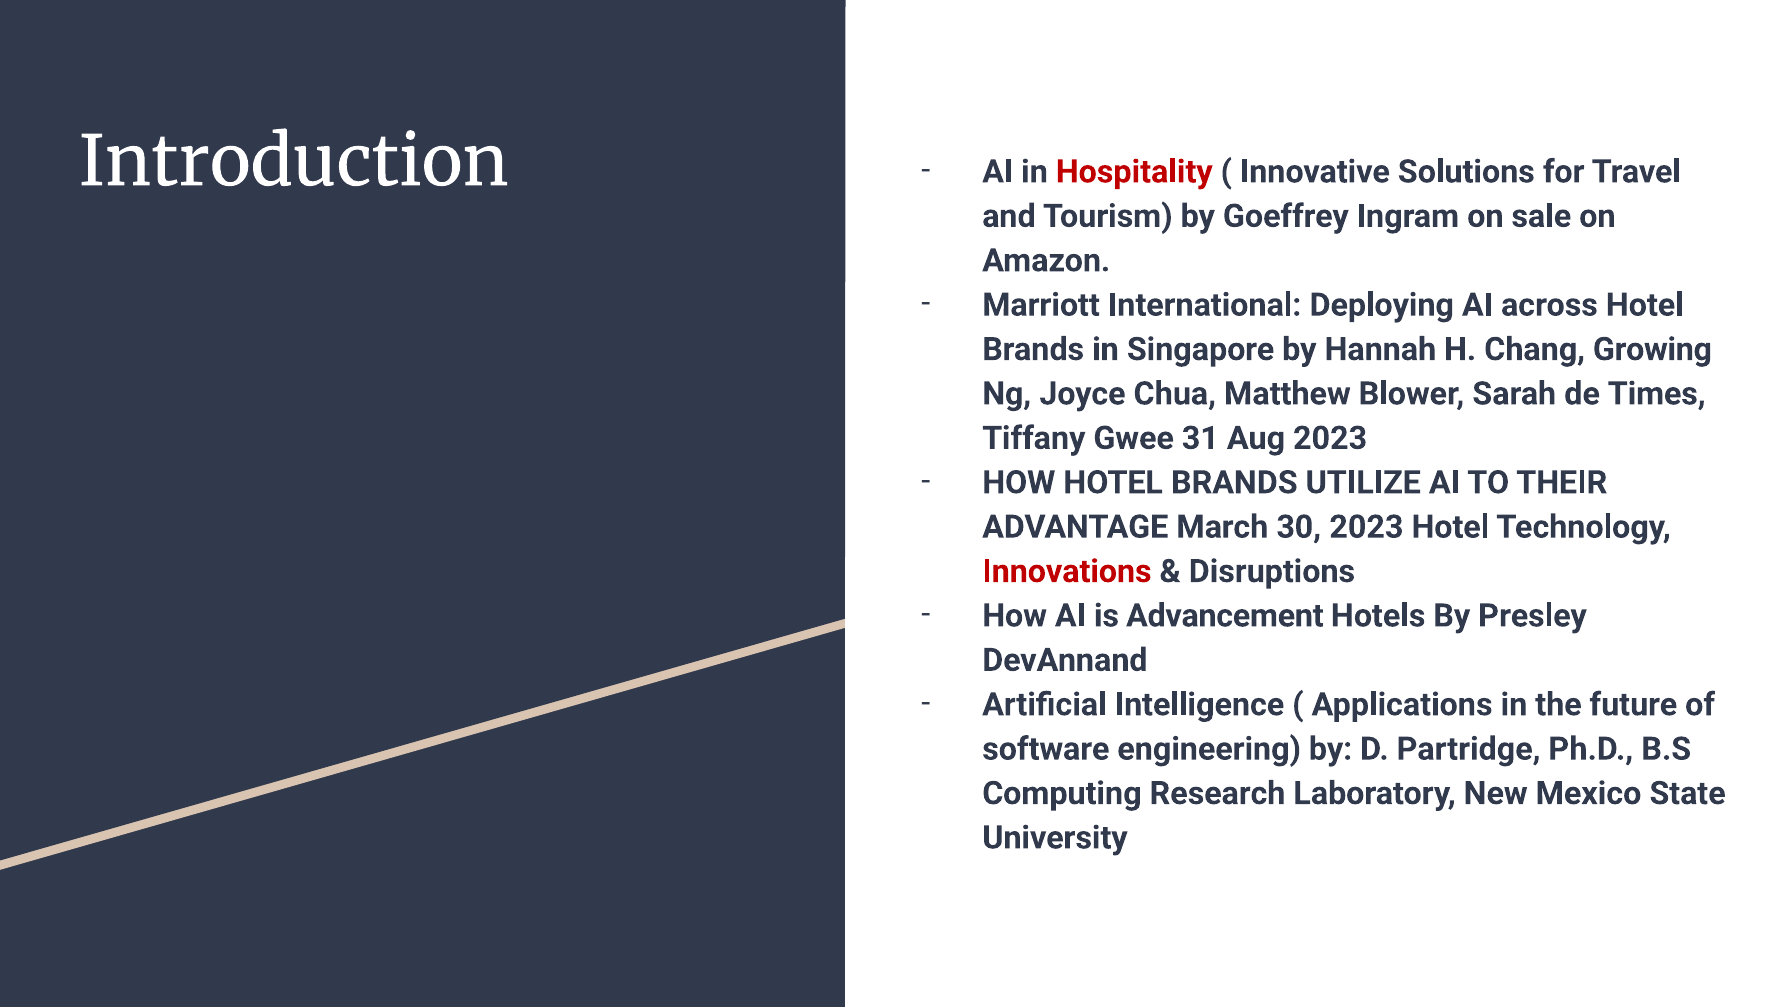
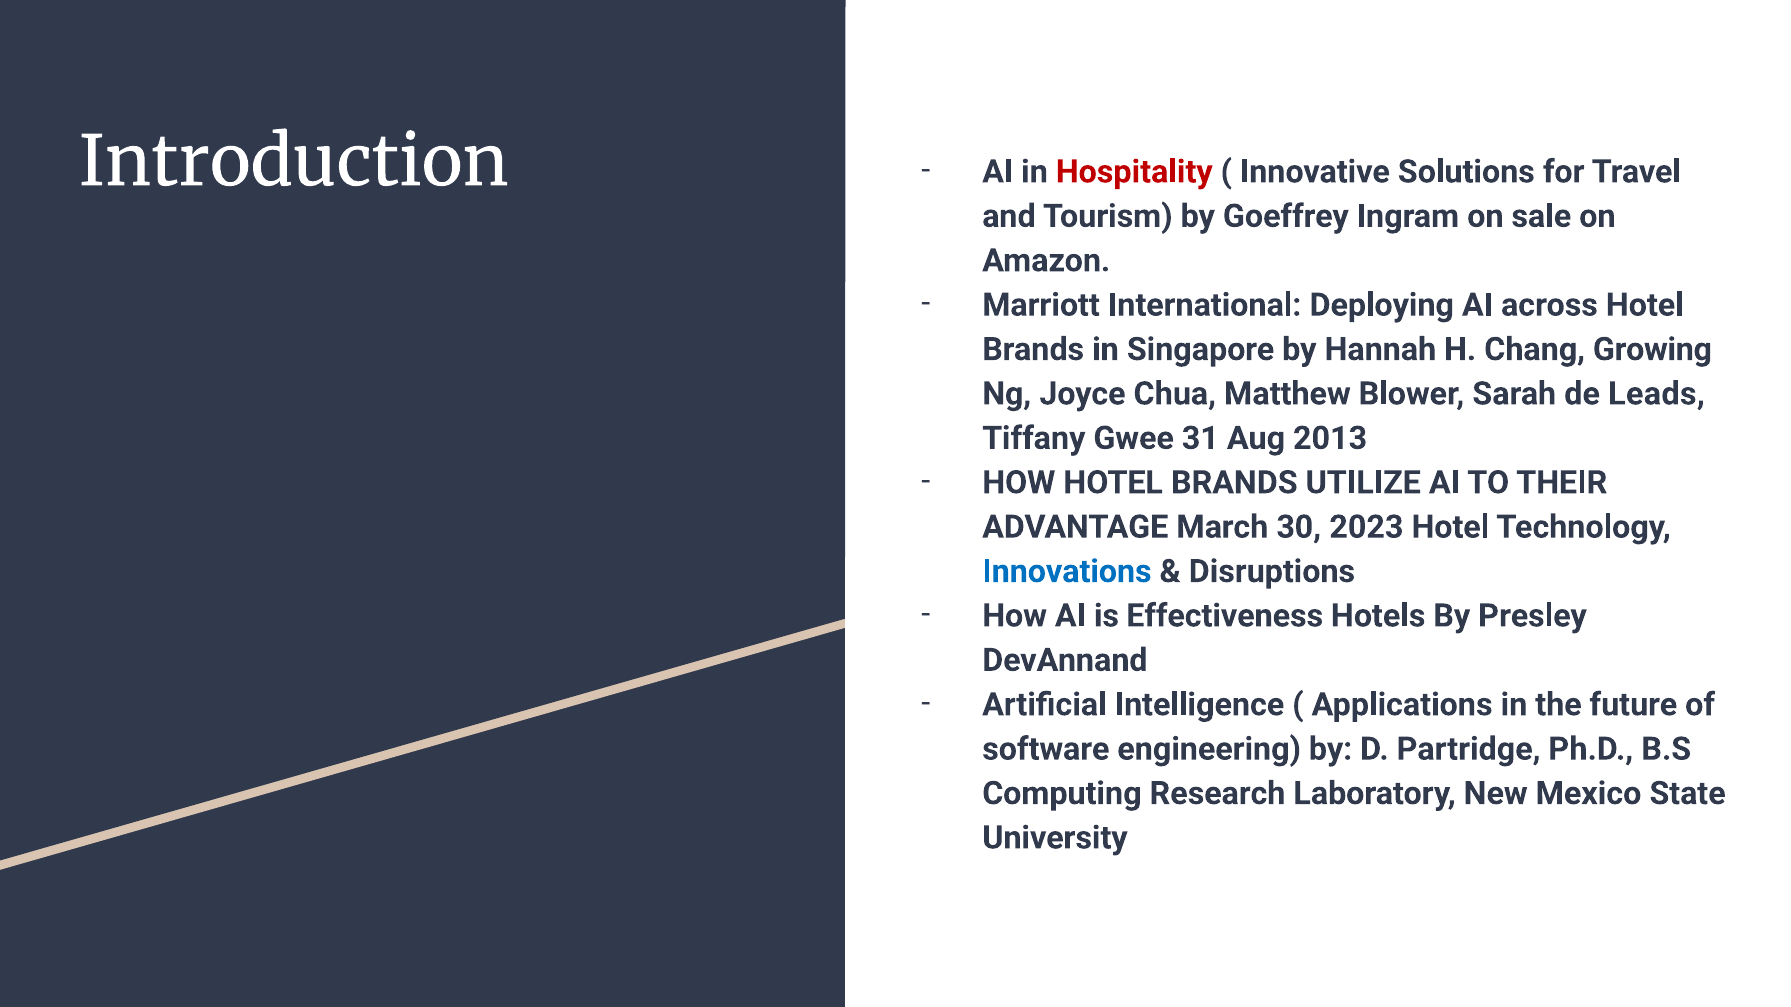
Times: Times -> Leads (1656, 394)
Aug 2023: 2023 -> 2013 (1330, 438)
Innovations colour: red -> blue (1067, 572)
Advancement: Advancement -> Effectiveness (1225, 616)
